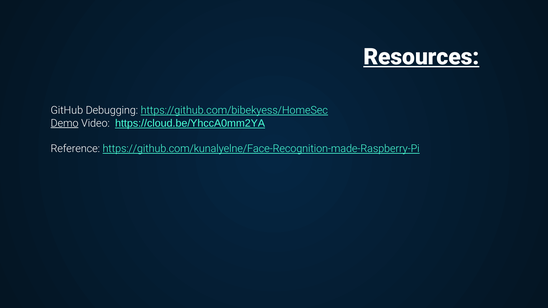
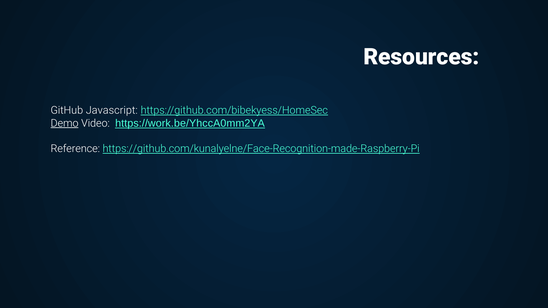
Resources underline: present -> none (421, 57)
Debugging: Debugging -> Javascript (112, 111)
https://cloud.be/YhccA0mm2YA: https://cloud.be/YhccA0mm2YA -> https://work.be/YhccA0mm2YA (190, 123)
